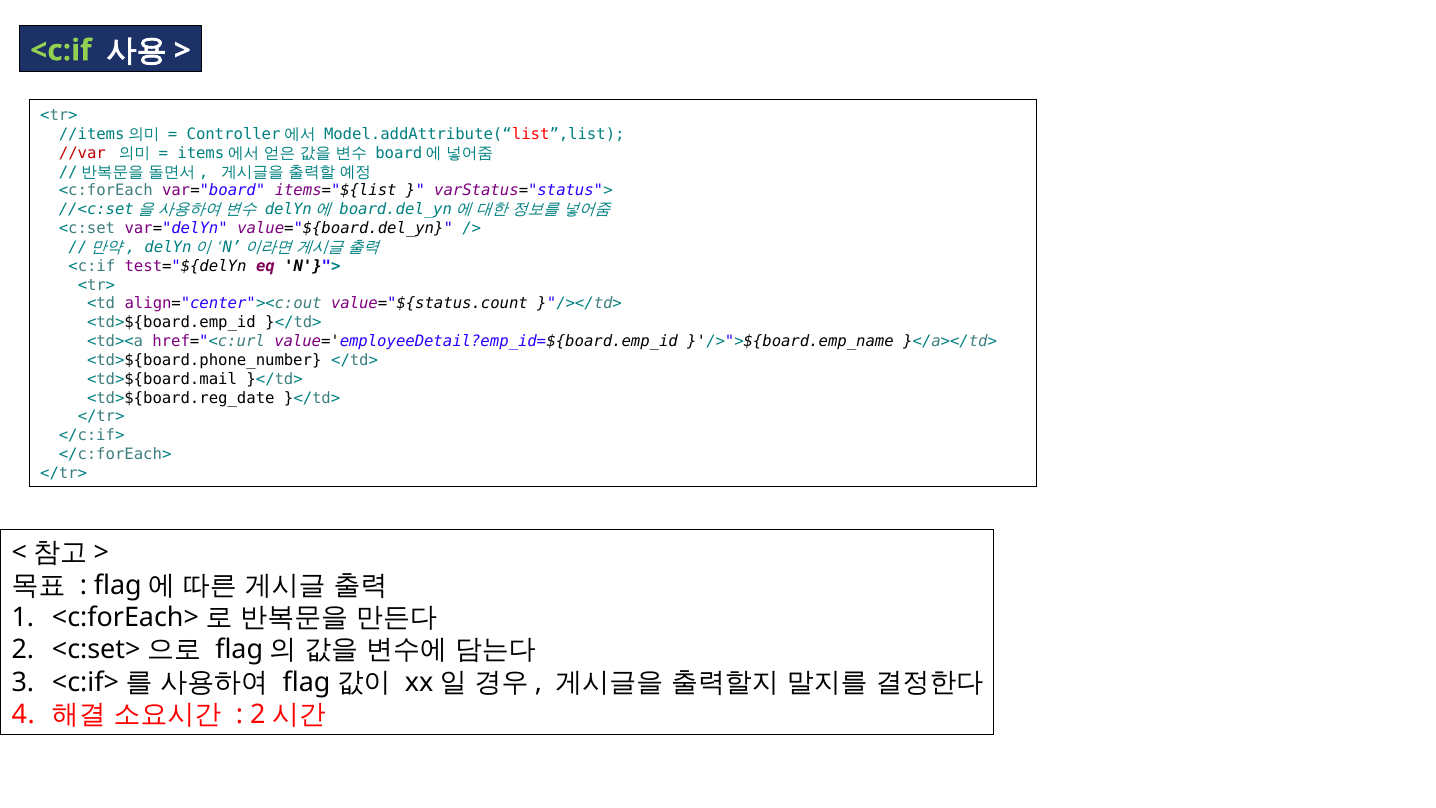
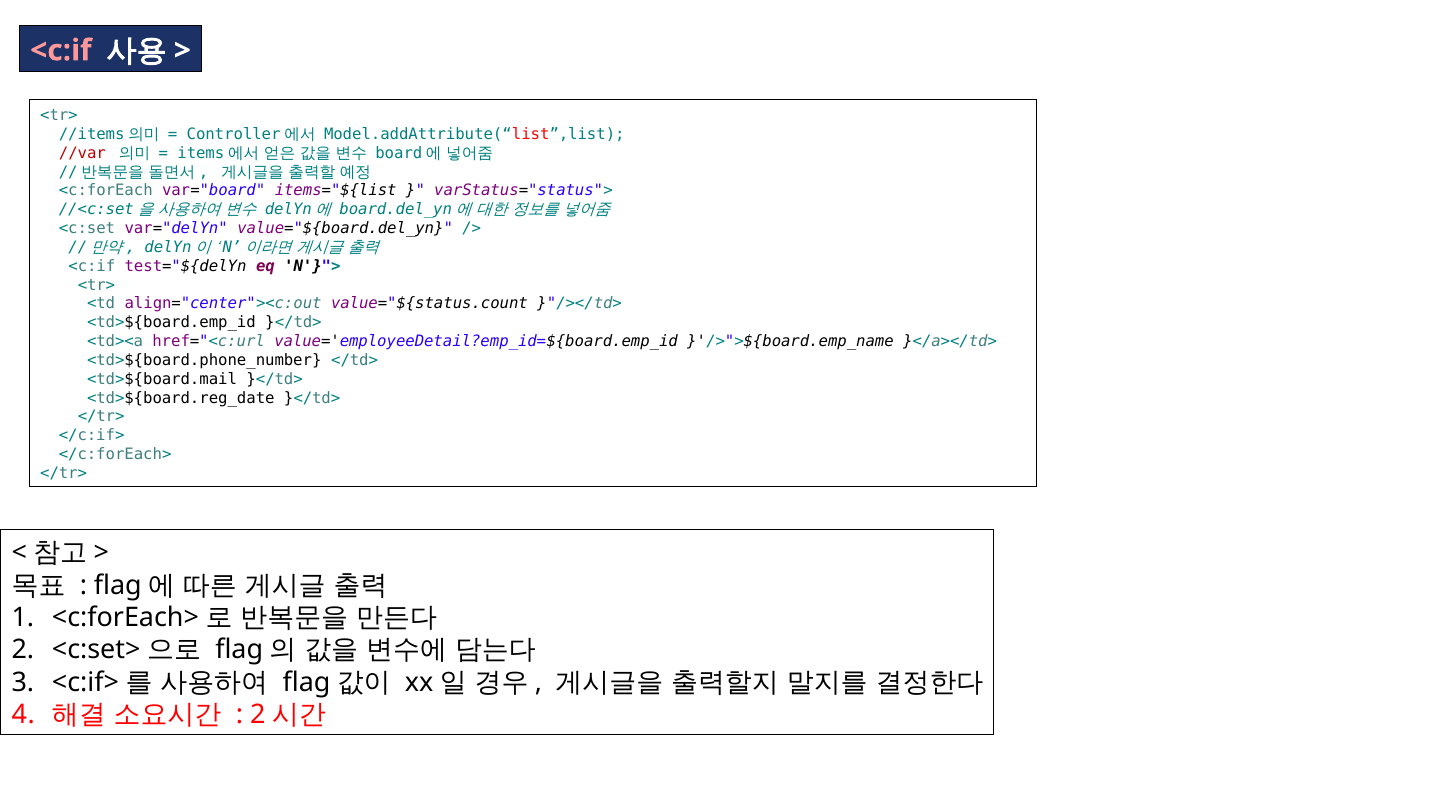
<c:if colour: light green -> pink (61, 50)
